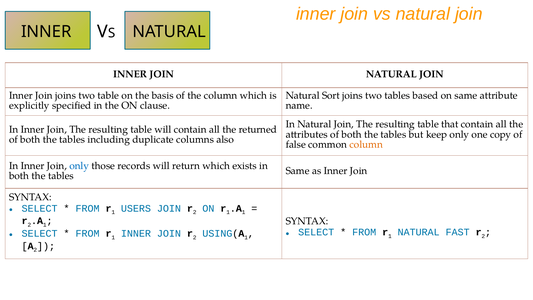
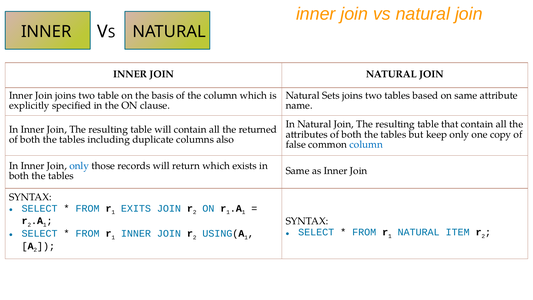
Sort: Sort -> Sets (331, 95)
column colour: orange -> blue (366, 144)
USERS: USERS -> EXITS (136, 208)
FAST: FAST -> ITEM (458, 232)
